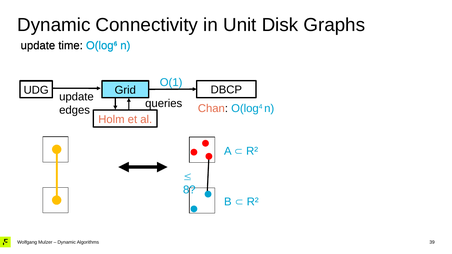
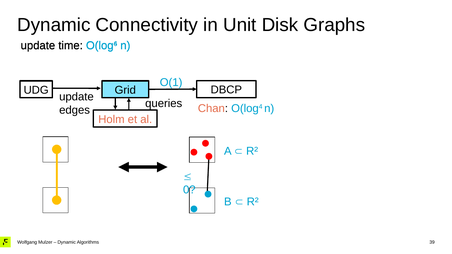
8: 8 -> 0 (189, 190)
